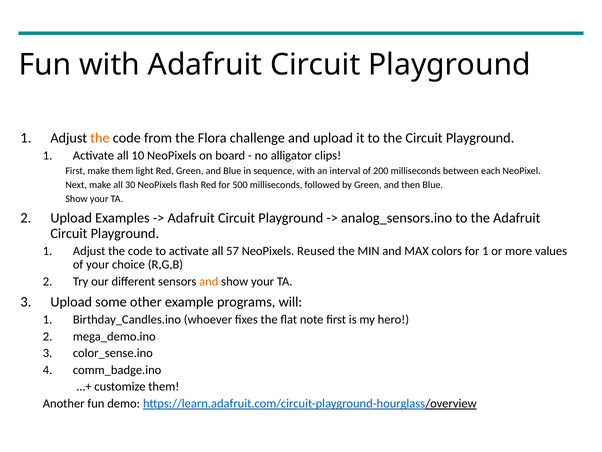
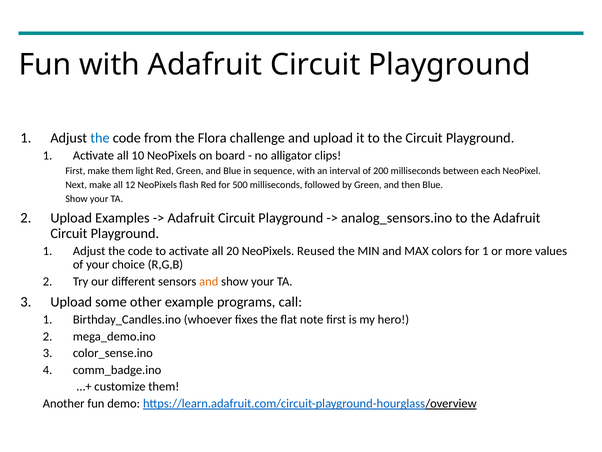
the colour: orange -> blue (100, 138)
30: 30 -> 12 (130, 185)
57: 57 -> 20 (233, 251)
will: will -> call (290, 302)
